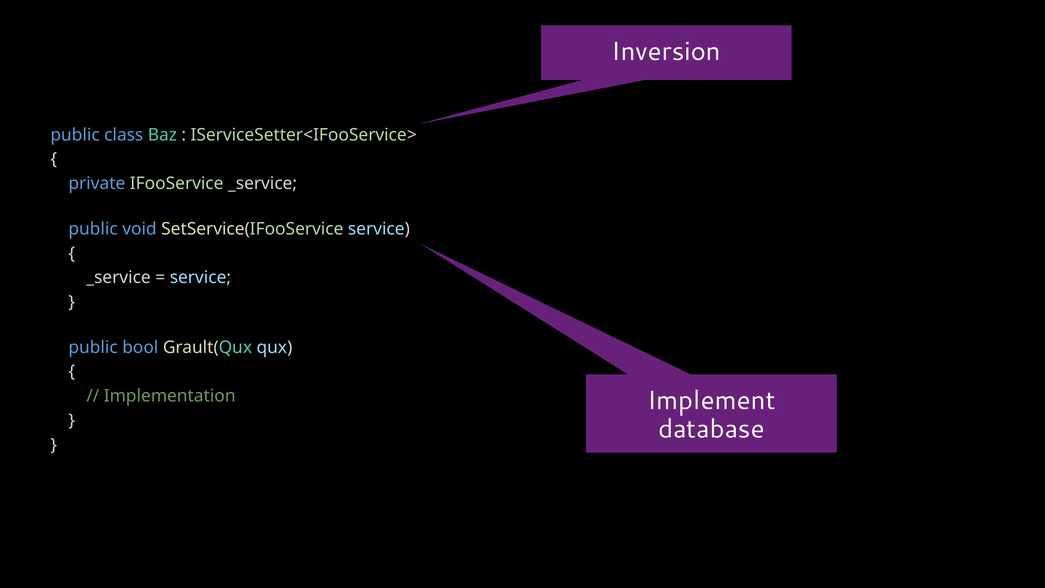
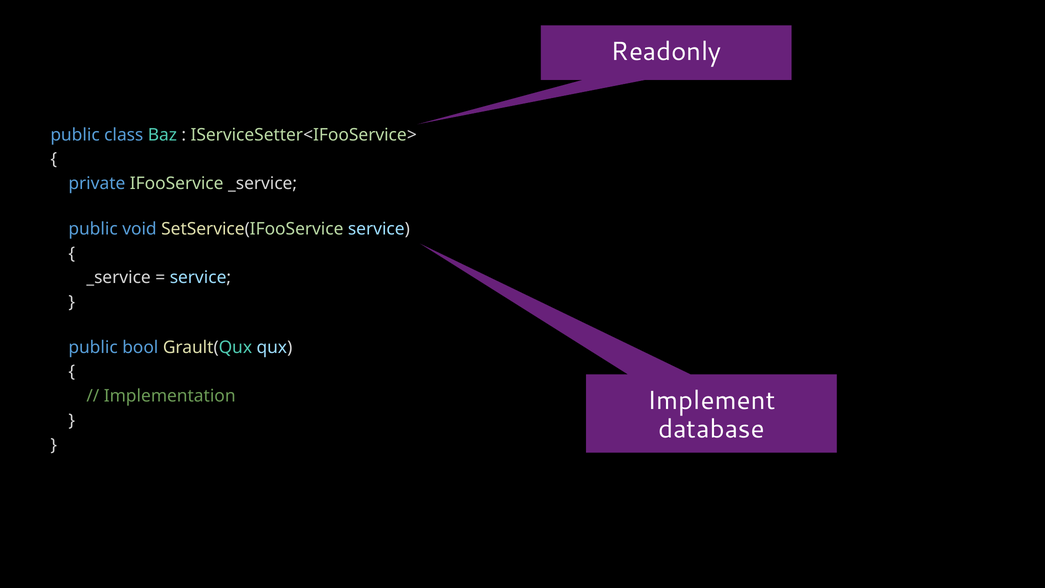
Inversion: Inversion -> Readonly (666, 52)
